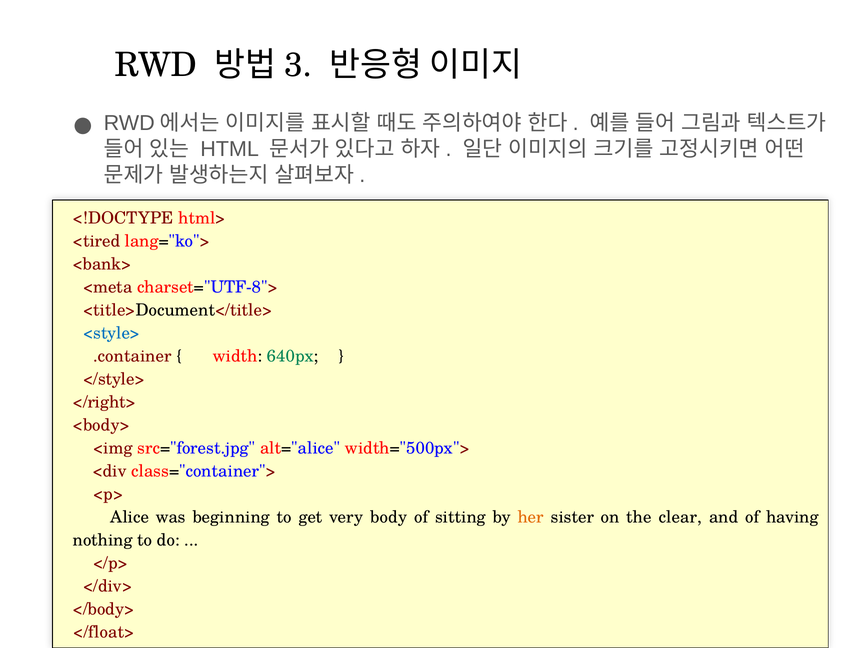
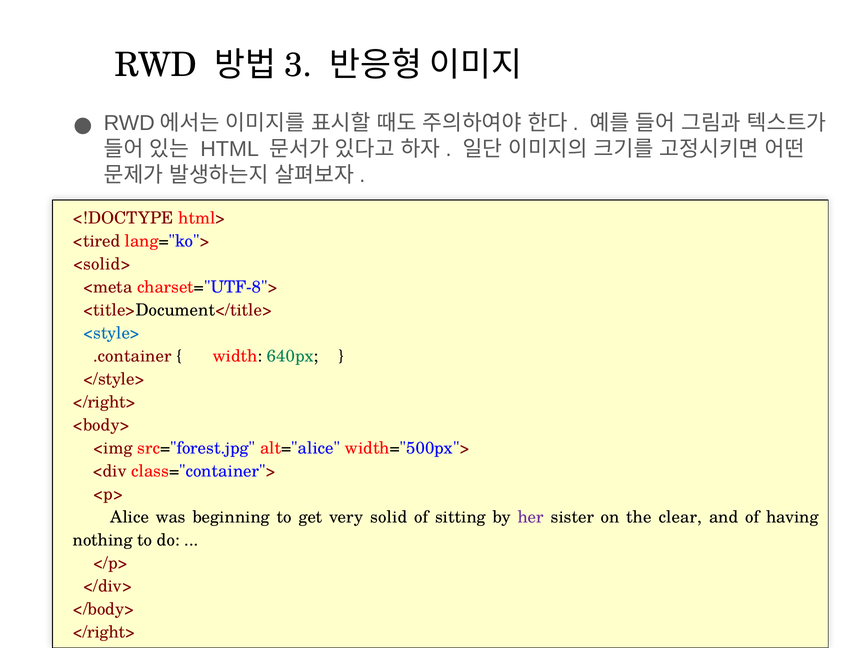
<bank>: <bank> -> <solid> (102, 264)
body: body -> solid (389, 517)
her colour: orange -> purple (531, 517)
</float>: </float> -> </right> (104, 632)
